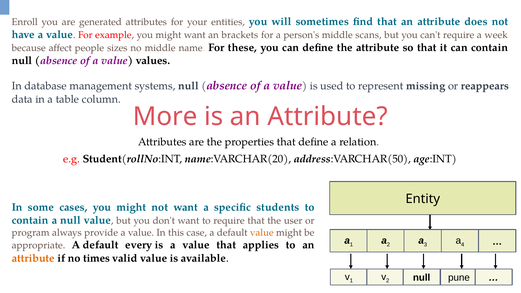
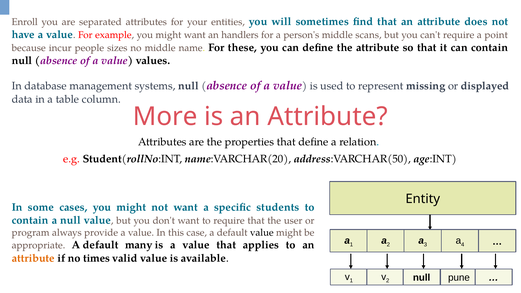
generated: generated -> separated (100, 22)
brackets: brackets -> handlers (240, 35)
week: week -> point (496, 35)
affect: affect -> incur (60, 48)
reappears: reappears -> displayed (485, 86)
value colour: orange -> black (262, 233)
every: every -> many (139, 245)
